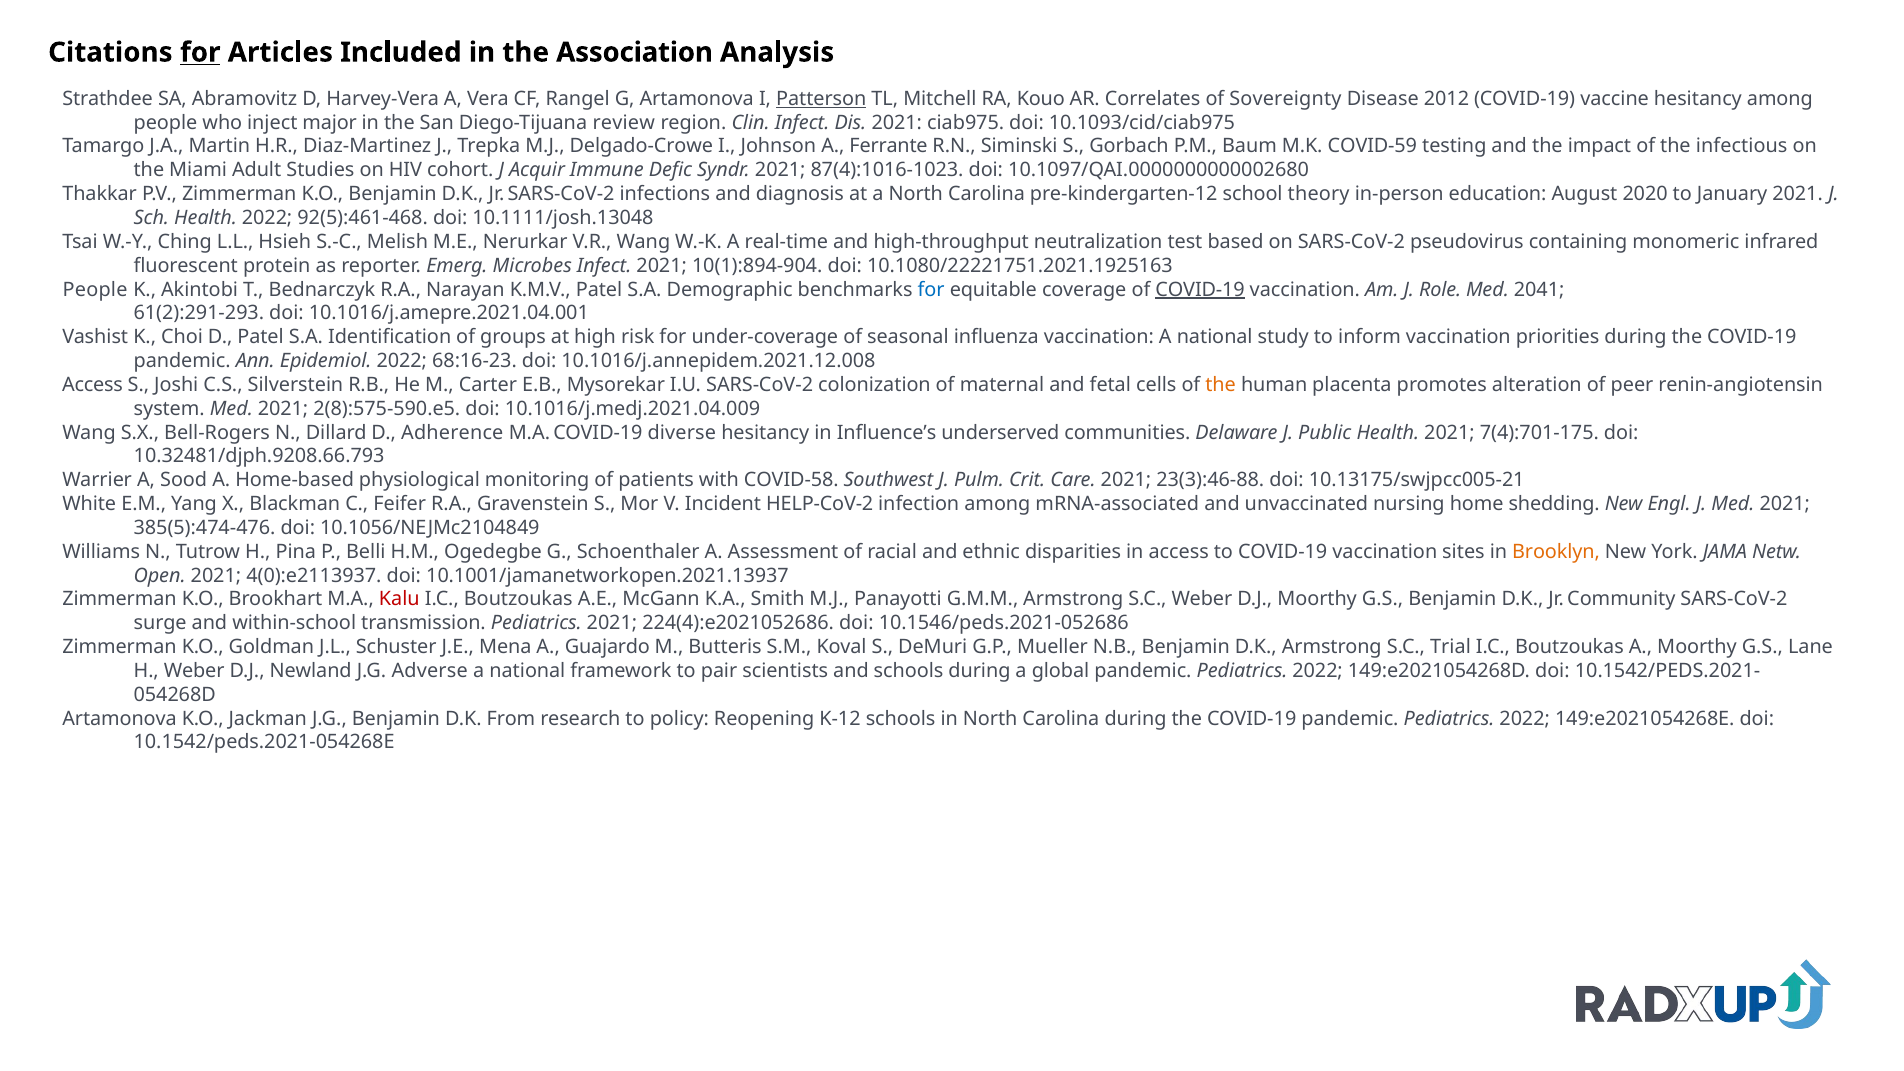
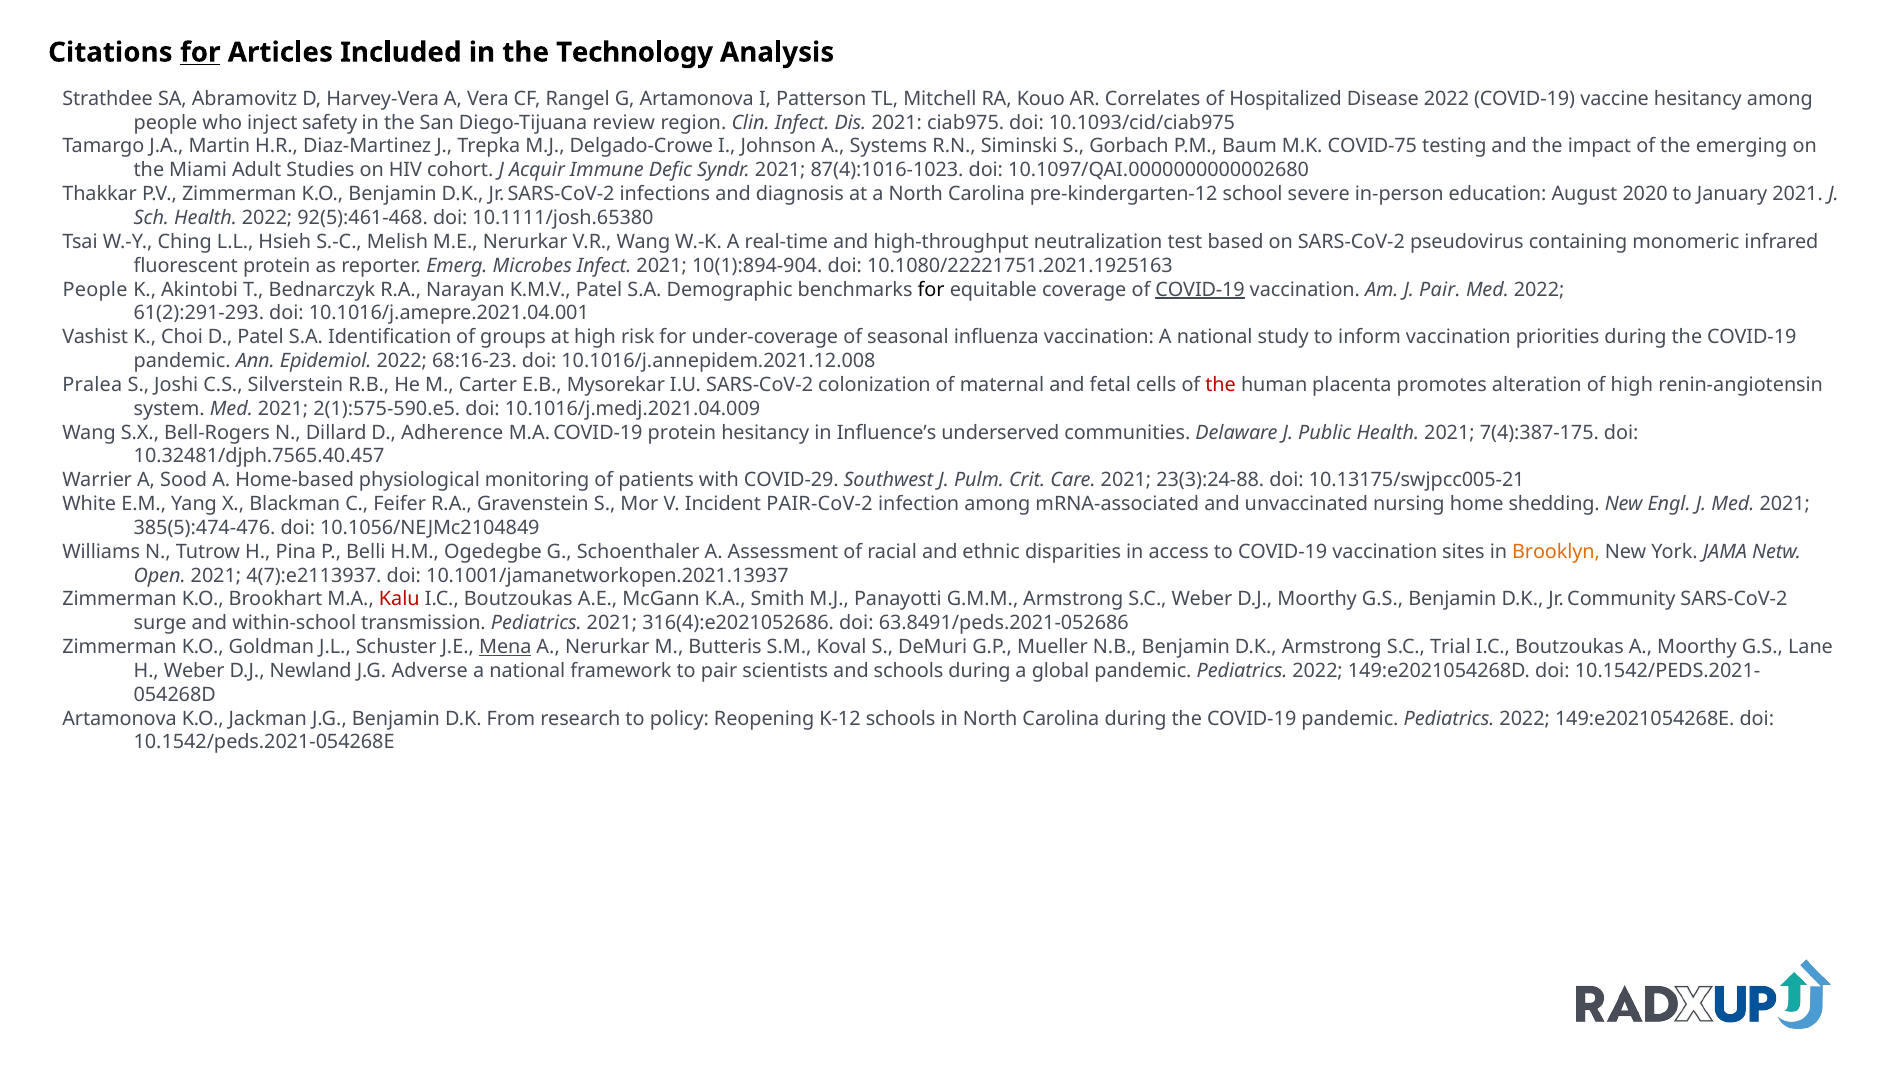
Association: Association -> Technology (635, 52)
Patterson underline: present -> none (821, 99)
Sovereignty: Sovereignty -> Hospitalized (1286, 99)
Disease 2012: 2012 -> 2022 (1446, 99)
major: major -> safety (330, 123)
Ferrante: Ferrante -> Systems (888, 146)
COVID-59: COVID-59 -> COVID-75 (1372, 146)
infectious: infectious -> emerging (1742, 146)
theory: theory -> severe (1319, 194)
10.1111/josh.13048: 10.1111/josh.13048 -> 10.1111/josh.65380 (563, 218)
for colour: blue -> black (931, 289)
J Role: Role -> Pair (1440, 289)
Med 2041: 2041 -> 2022 (1539, 289)
Access: Access -> Pralea (92, 385)
the colour: orange -> red (1221, 385)
of peer: peer -> high (1632, 385)
2(8):575-590.e5: 2(8):575-590.e5 -> 2(1):575-590.e5 (387, 409)
COVID-19 diverse: diverse -> protein (682, 432)
7(4):701-175: 7(4):701-175 -> 7(4):387-175 (1539, 432)
10.32481/djph.9208.66.793: 10.32481/djph.9208.66.793 -> 10.32481/djph.7565.40.457 (259, 456)
COVID-58: COVID-58 -> COVID-29 (791, 480)
23(3):46-88: 23(3):46-88 -> 23(3):24-88 (1210, 480)
HELP-CoV-2: HELP-CoV-2 -> PAIR-CoV-2 (820, 504)
4(0):e2113937: 4(0):e2113937 -> 4(7):e2113937 (314, 575)
224(4):e2021052686: 224(4):e2021052686 -> 316(4):e2021052686 (738, 623)
10.1546/peds.2021-052686: 10.1546/peds.2021-052686 -> 63.8491/peds.2021-052686 (1004, 623)
Mena underline: none -> present (505, 647)
A Guajardo: Guajardo -> Nerurkar (607, 647)
